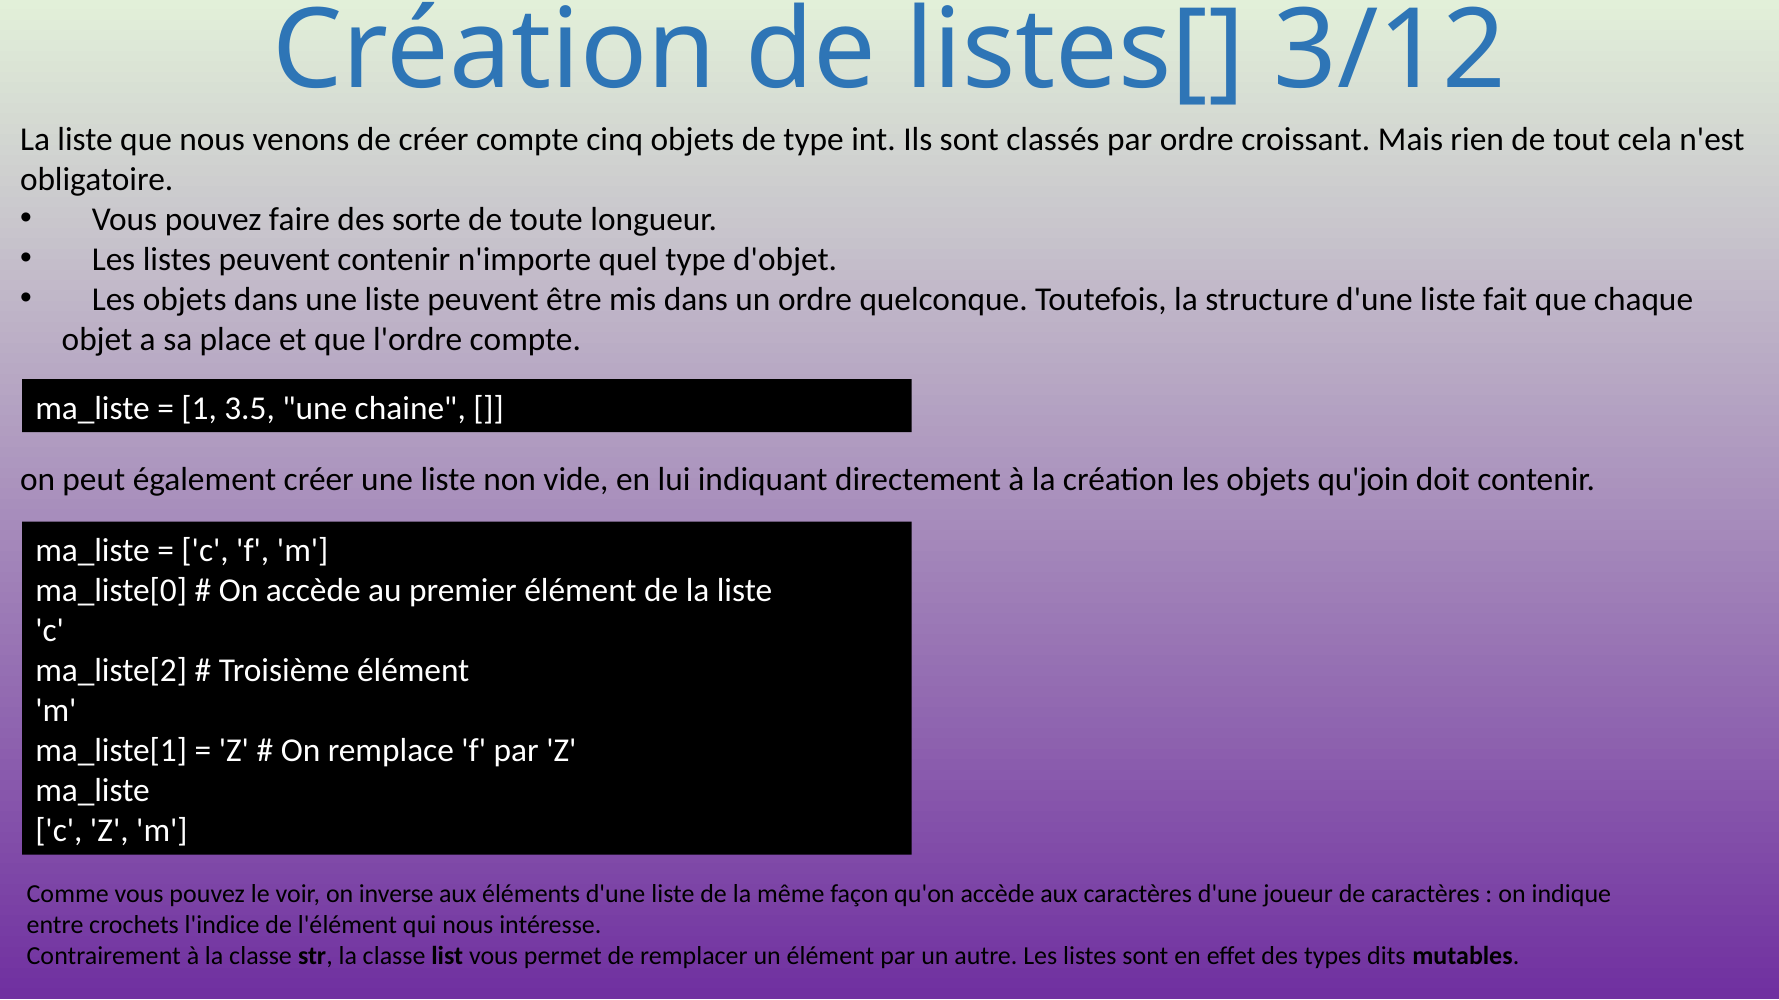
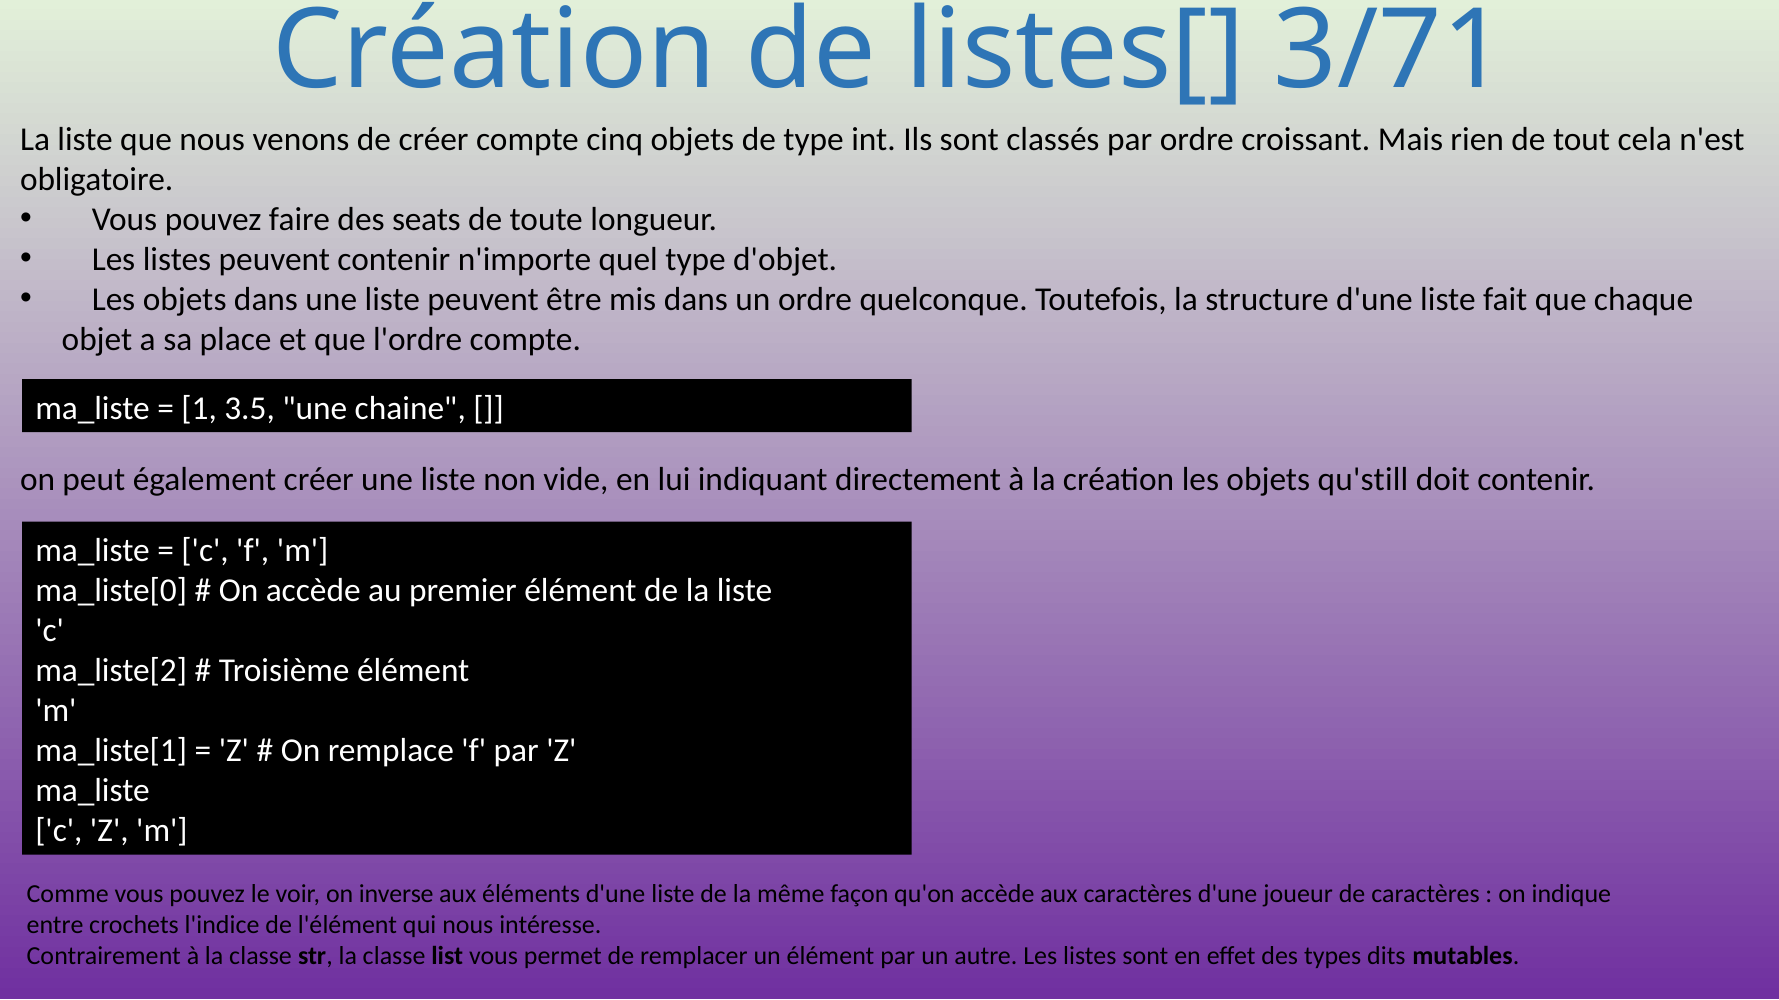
3/12: 3/12 -> 3/71 (1390, 51)
sorte: sorte -> seats (426, 219)
qu'join: qu'join -> qu'still (1363, 480)
